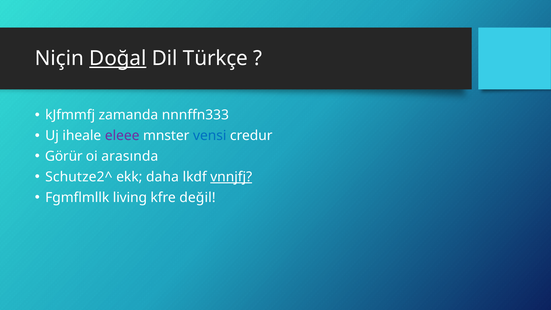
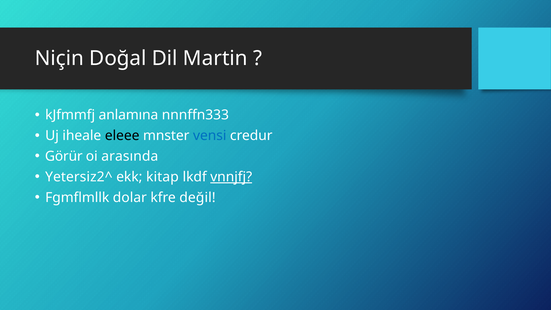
Doğal underline: present -> none (118, 58)
Türkçe: Türkçe -> Martin (215, 58)
zamanda: zamanda -> anlamına (128, 115)
eleee colour: purple -> black (122, 136)
Schutze2^: Schutze2^ -> Yetersiz2^ (79, 177)
daha: daha -> kitap (162, 177)
living: living -> dolar (130, 197)
